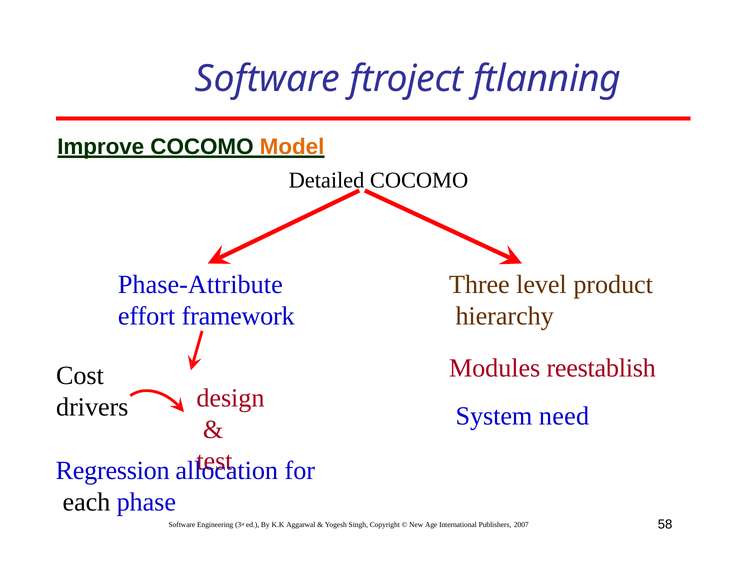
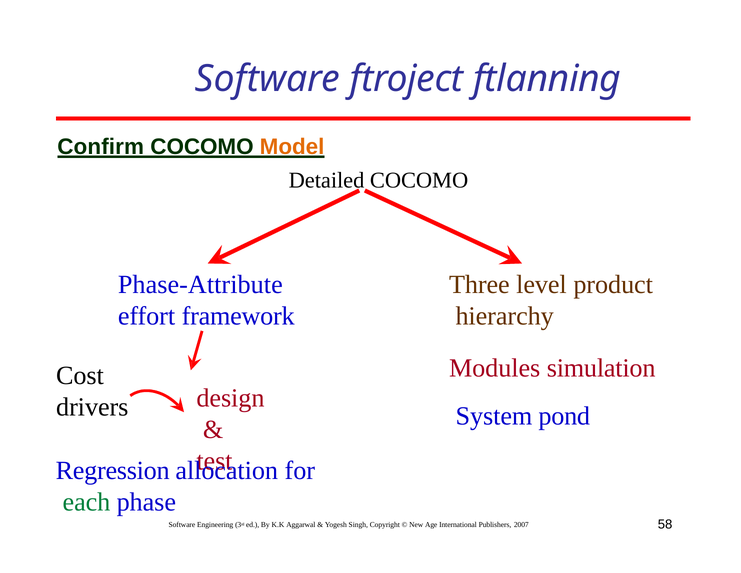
Improve: Improve -> Confirm (101, 147)
reestablish: reestablish -> simulation (601, 368)
need: need -> pond (564, 416)
each colour: black -> green (86, 502)
